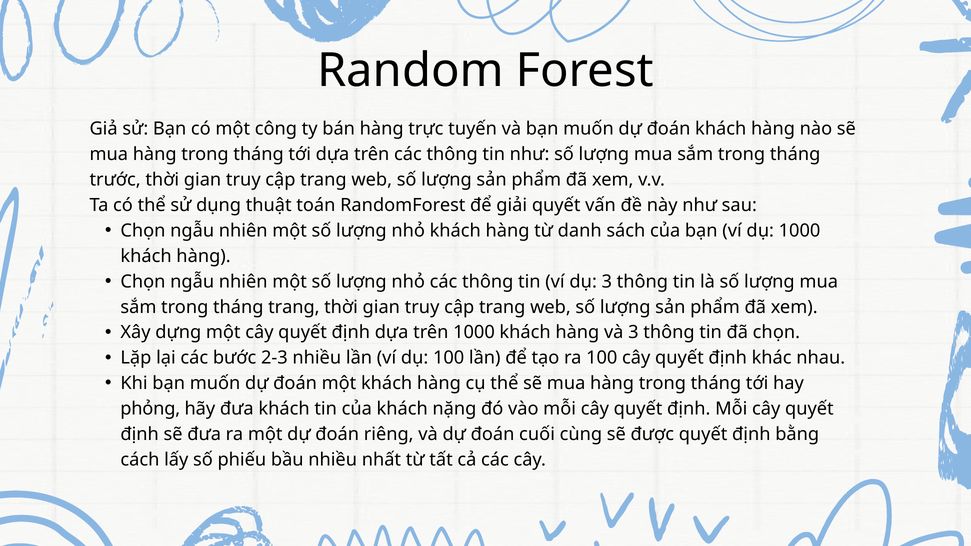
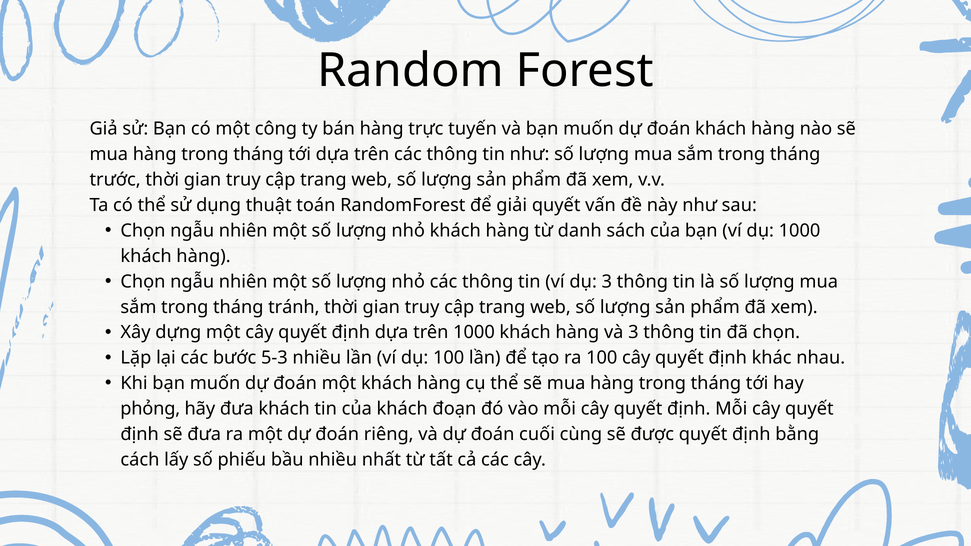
tháng trang: trang -> tránh (294, 307)
2-3: 2-3 -> 5-3 (274, 358)
nặng: nặng -> đoạn (454, 409)
